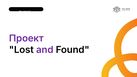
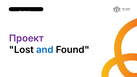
and colour: purple -> blue (45, 50)
